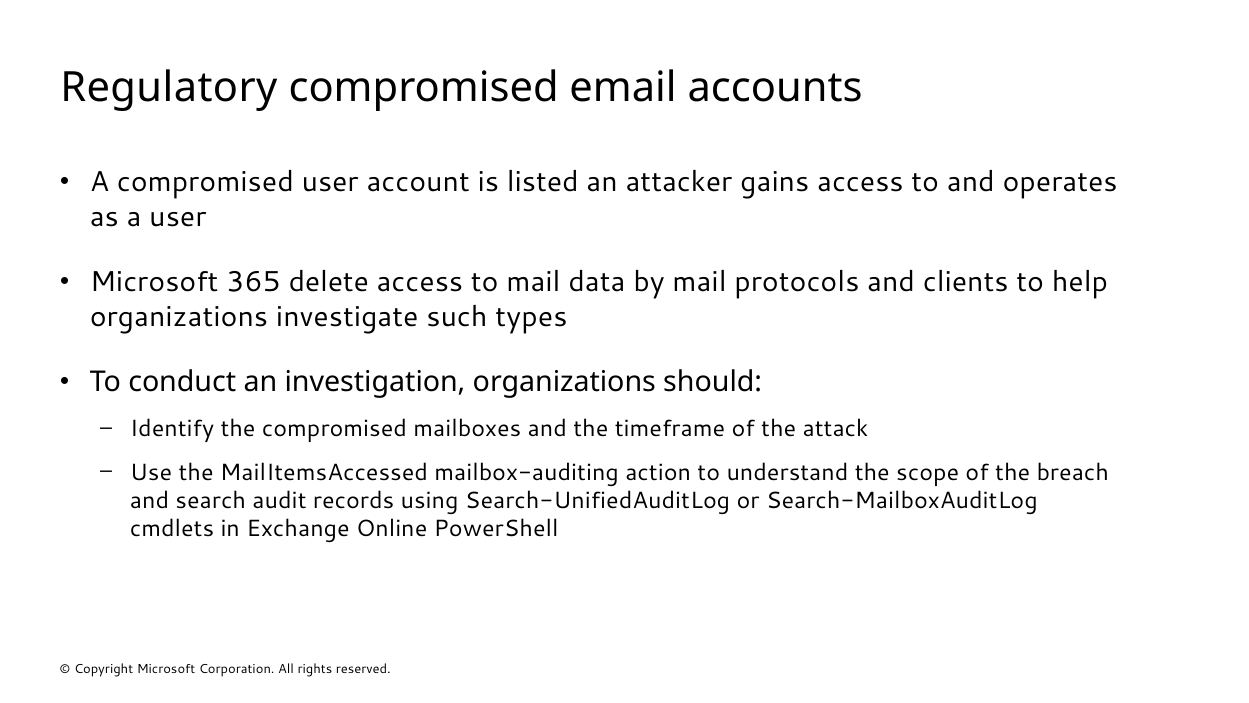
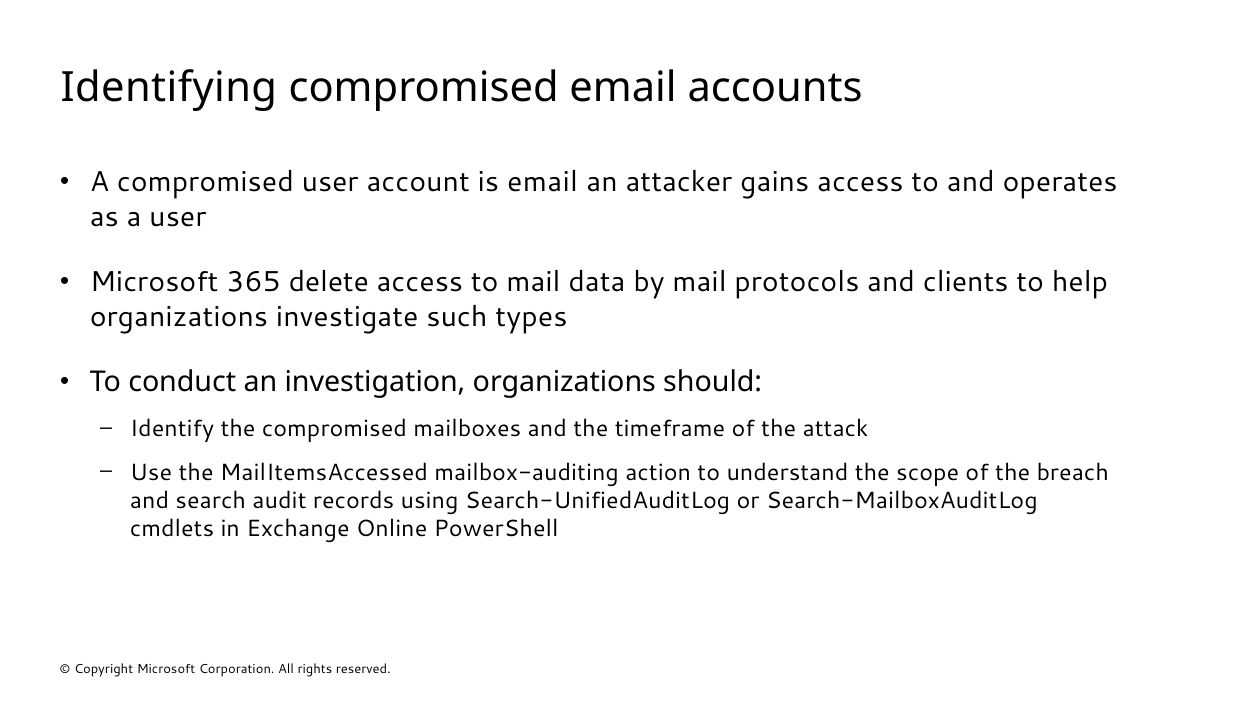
Regulatory: Regulatory -> Identifying (169, 88)
is listed: listed -> email (543, 182)
